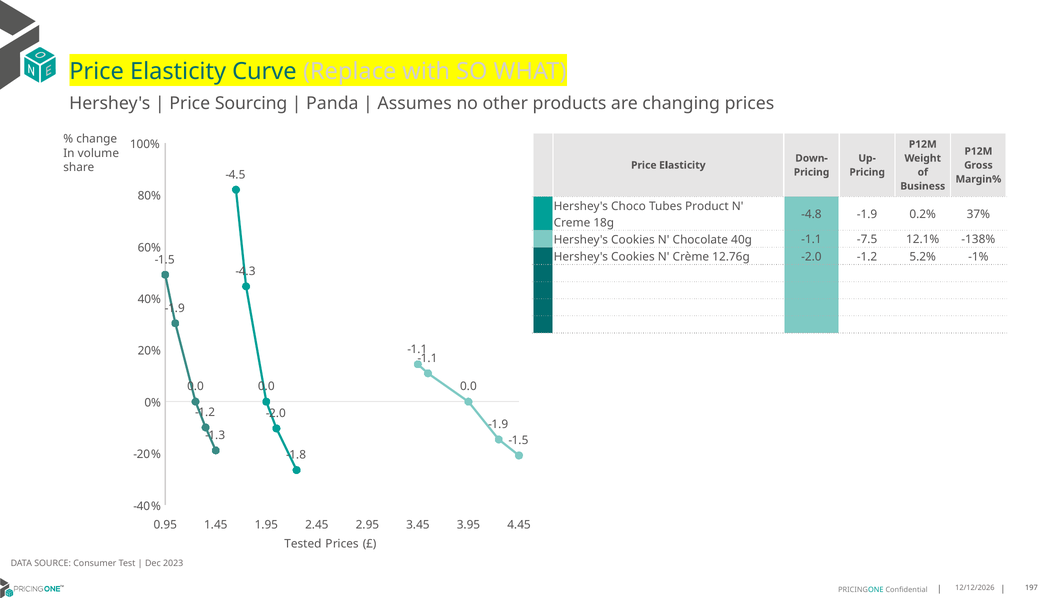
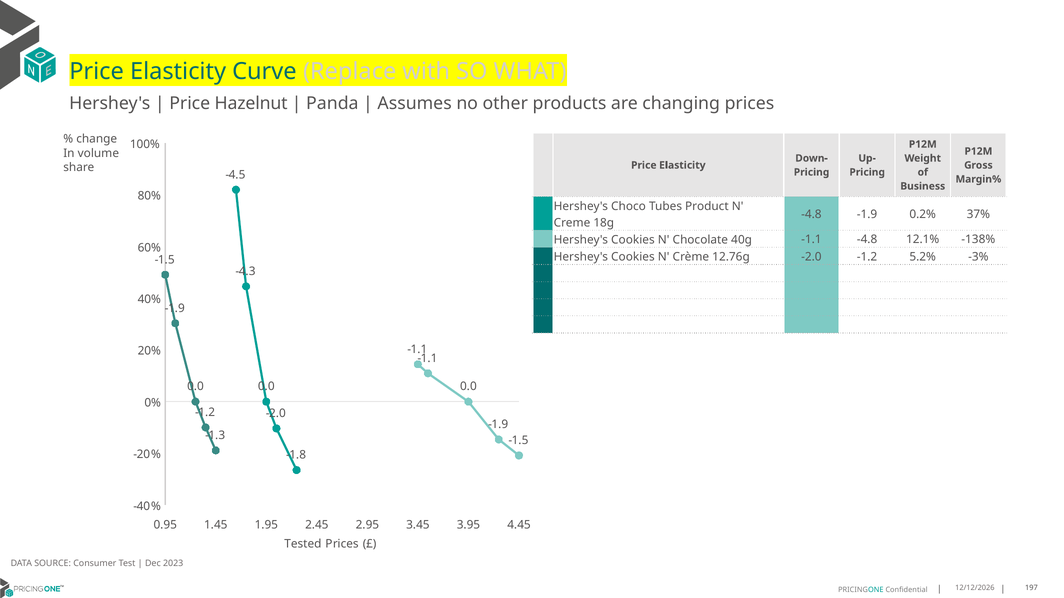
Sourcing: Sourcing -> Hazelnut (251, 104)
-1.1 -7.5: -7.5 -> -4.8 (867, 240)
-1%: -1% -> -3% (978, 257)
